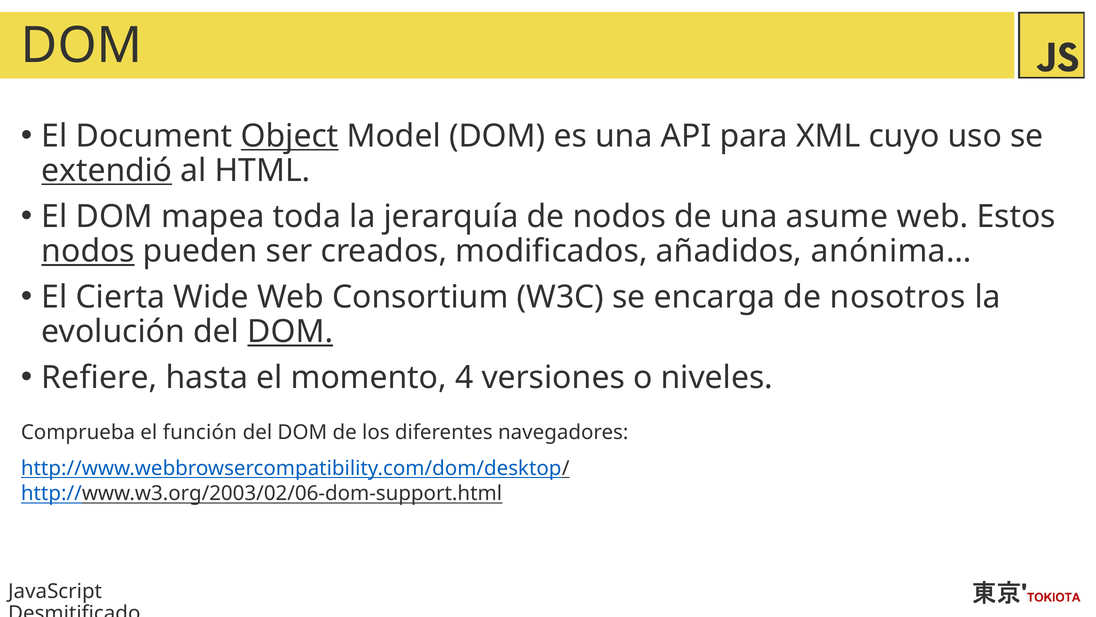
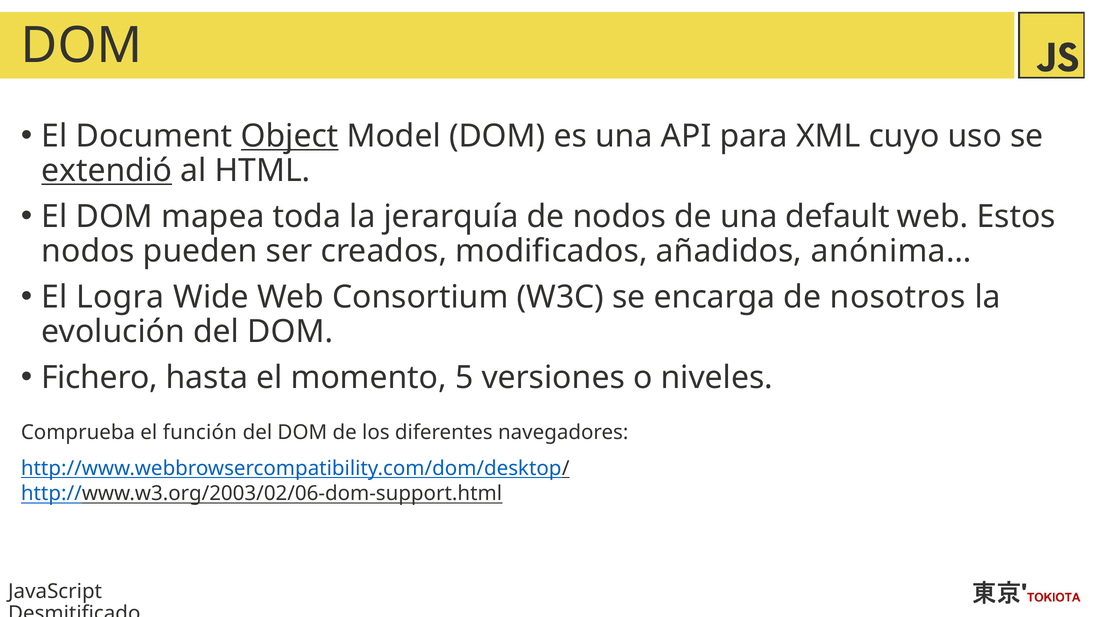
asume: asume -> default (837, 216)
nodos underline: present -> none (88, 251)
Cierta: Cierta -> Logra (120, 297)
DOM underline: present -> none (290, 331)
Refiere: Refiere -> Fichero (100, 377)
4: 4 -> 5 (464, 377)
